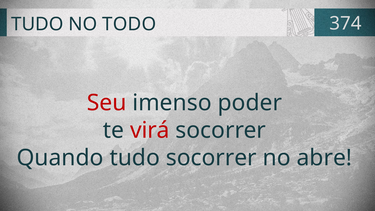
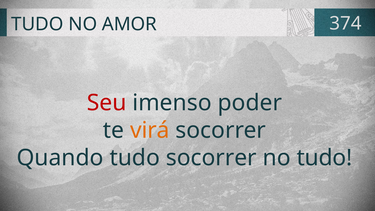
TODO: TODO -> AMOR (129, 24)
virá colour: red -> orange (150, 130)
no abre: abre -> tudo (324, 158)
